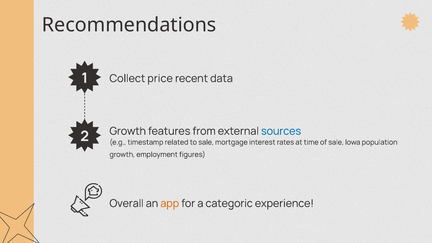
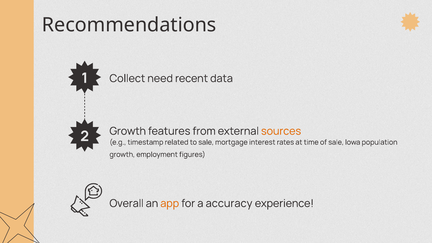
price: price -> need (160, 78)
sources colour: blue -> orange (281, 131)
categoric: categoric -> accuracy (229, 203)
